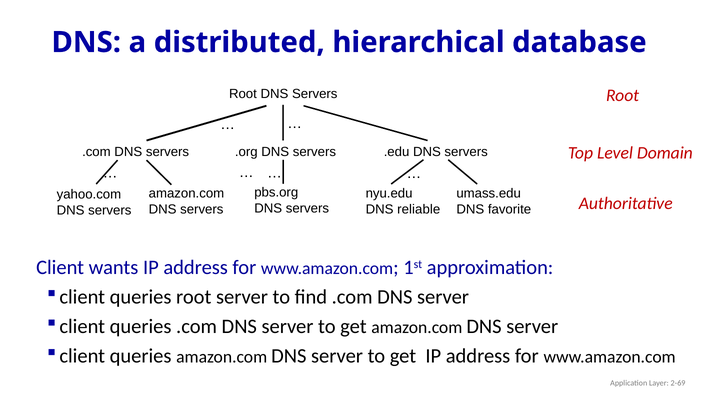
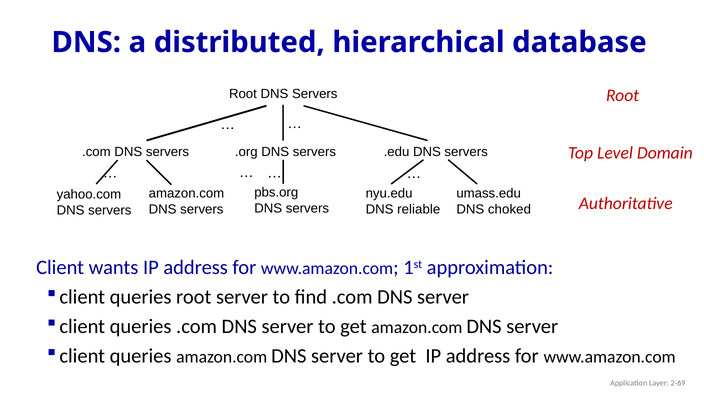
favorite: favorite -> choked (509, 209)
